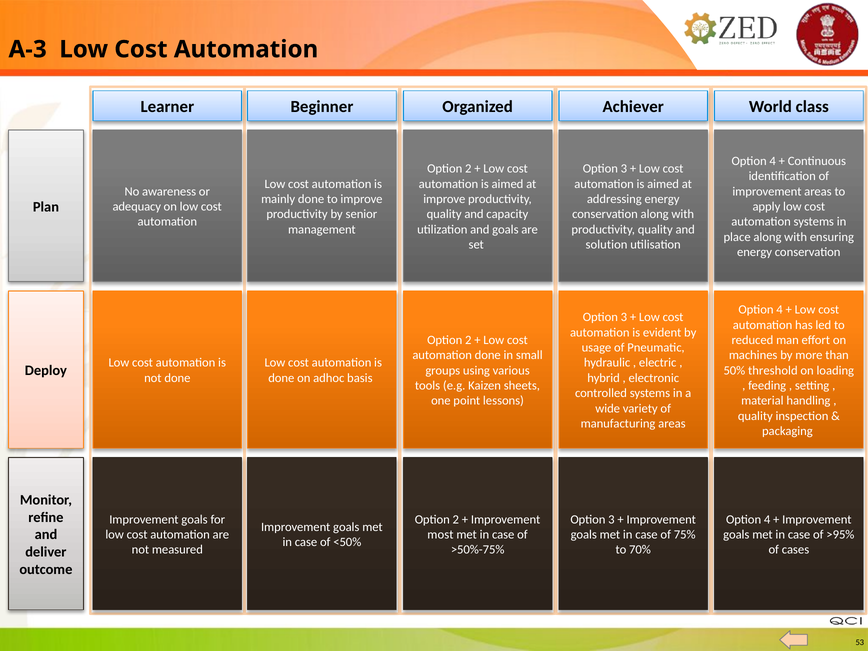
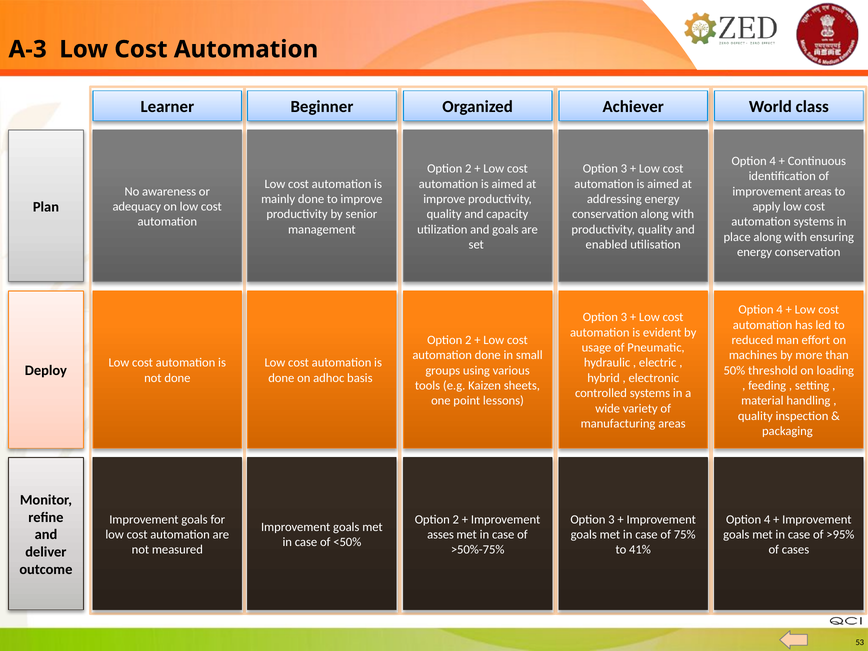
solution: solution -> enabled (607, 245)
most: most -> asses (441, 535)
70%: 70% -> 41% (640, 550)
